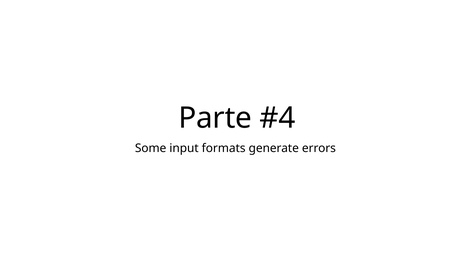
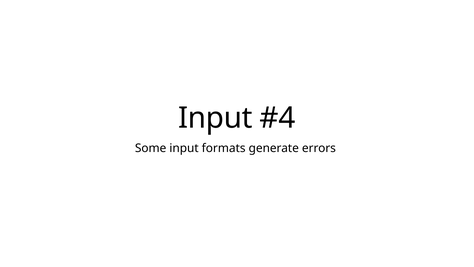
Parte: Parte -> Input (215, 118)
